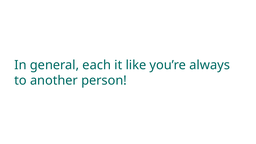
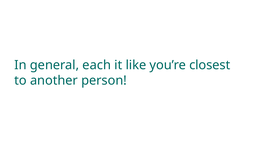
always: always -> closest (210, 65)
